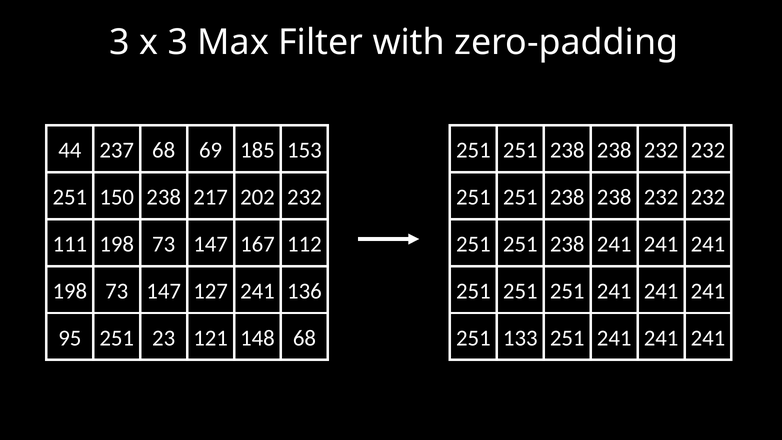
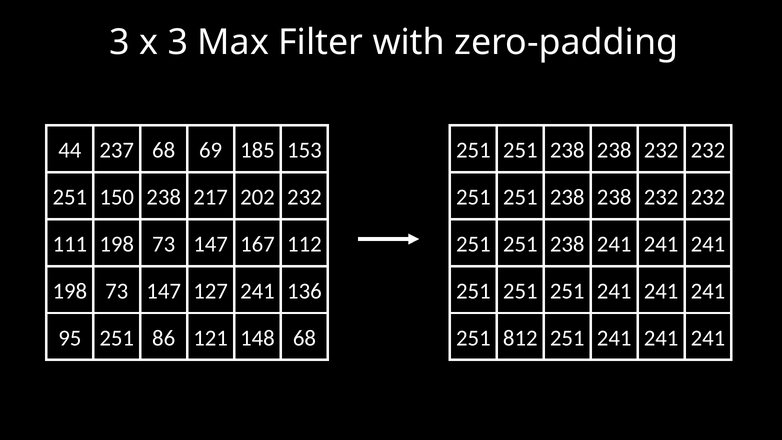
23: 23 -> 86 (164, 338)
133: 133 -> 812 (520, 338)
